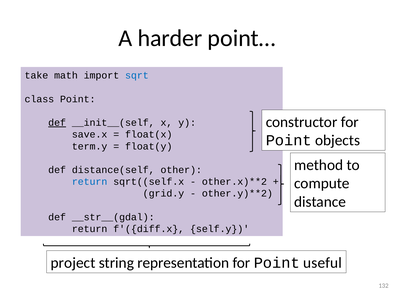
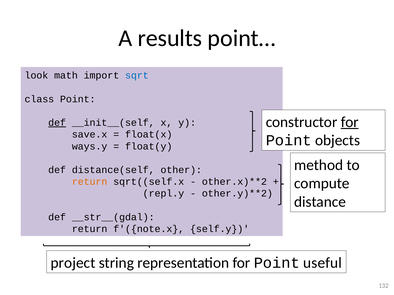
harder: harder -> results (170, 38)
take: take -> look (36, 76)
for underline: none -> present (350, 122)
term.y: term.y -> ways.y (90, 147)
return colour: blue -> orange (90, 182)
grid.y: grid.y -> repl.y (163, 194)
f'({diff.x: f'({diff.x -> f'({note.x (149, 229)
